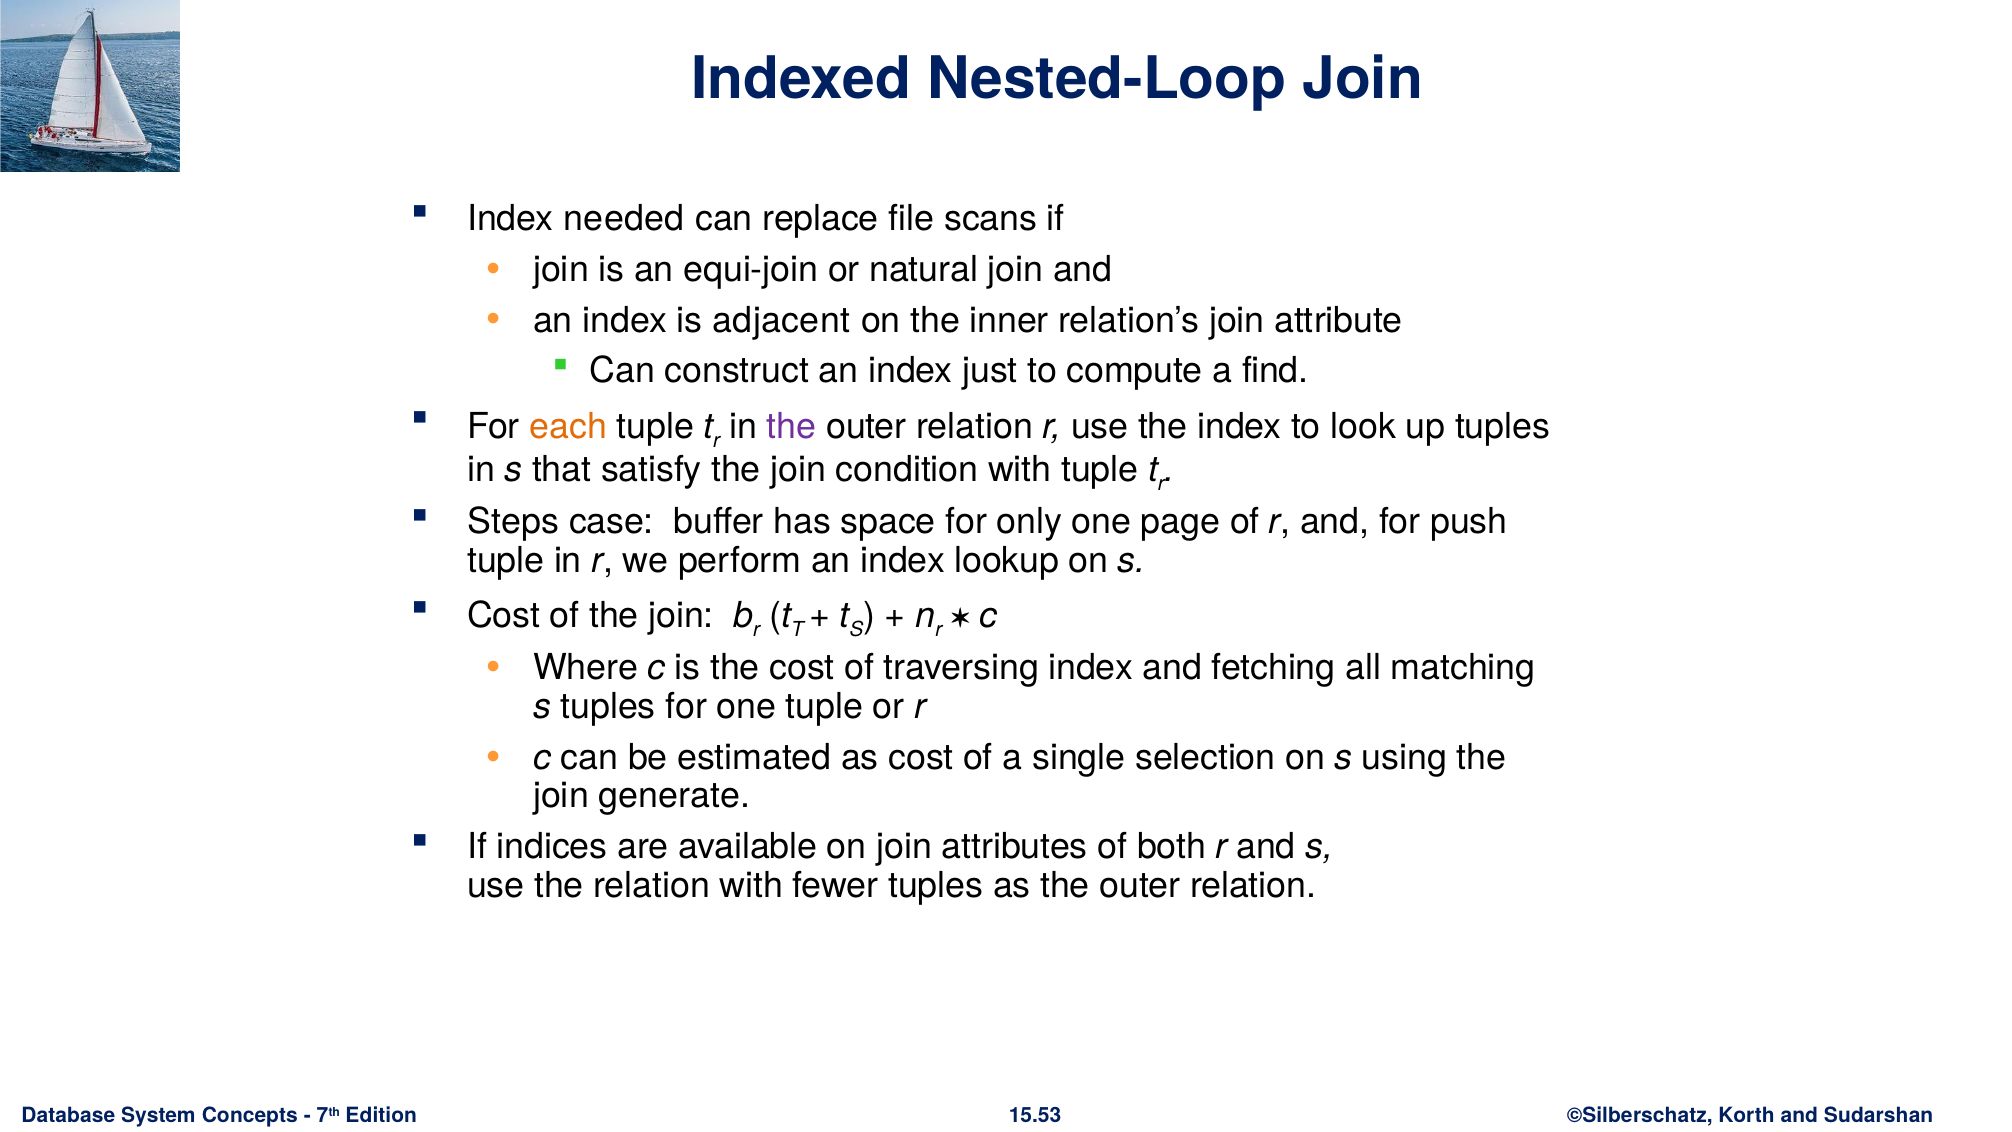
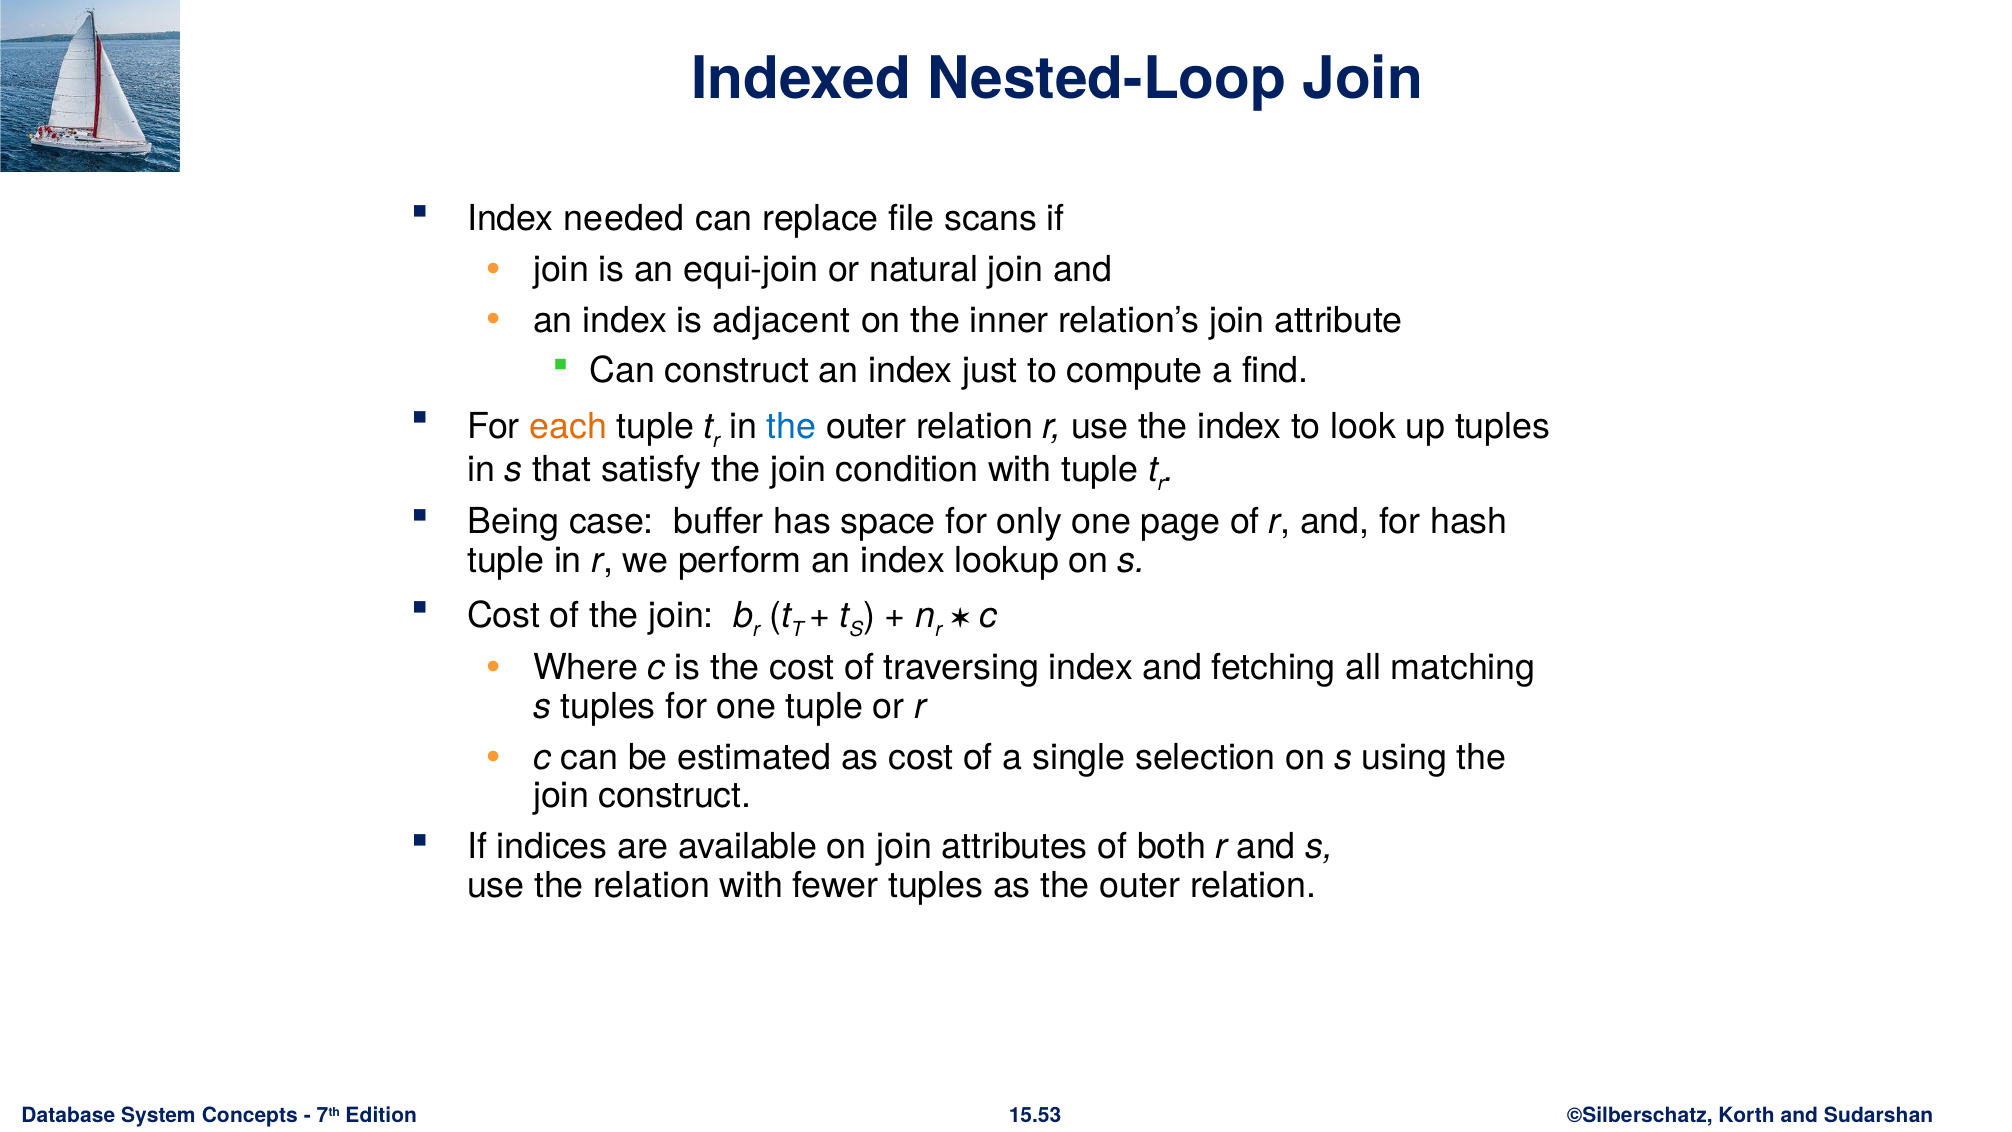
the colour: purple -> blue (792, 426)
Steps: Steps -> Being (513, 522)
push: push -> hash (1469, 522)
join generate: generate -> construct (675, 796)
